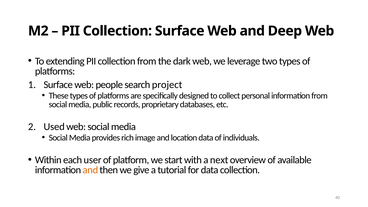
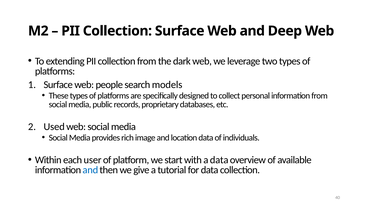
project: project -> models (167, 85)
a next: next -> data (219, 160)
and colour: orange -> blue (90, 170)
